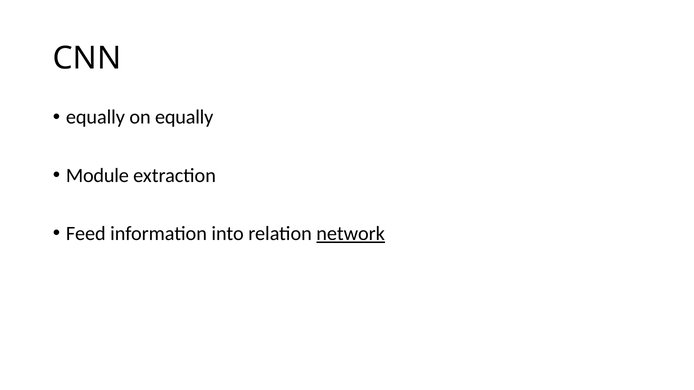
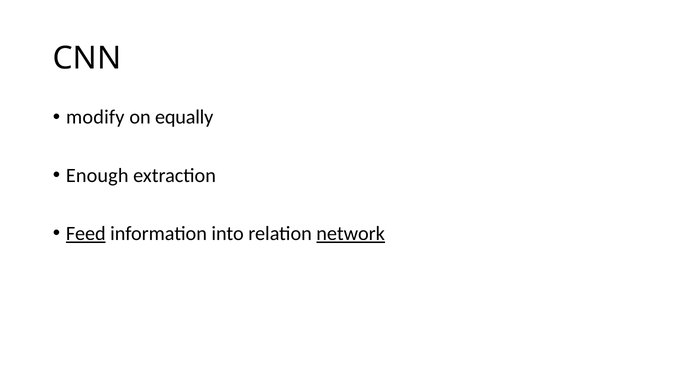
equally: equally -> modify (95, 117)
Module: Module -> Enough (97, 176)
Feed underline: none -> present (86, 234)
